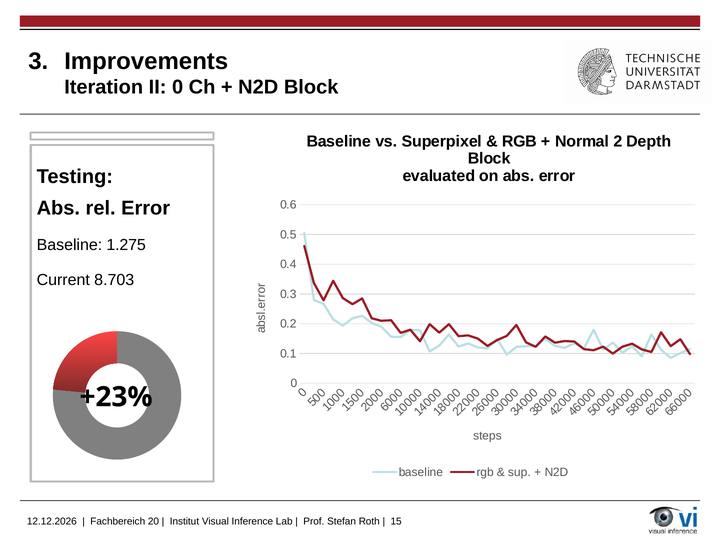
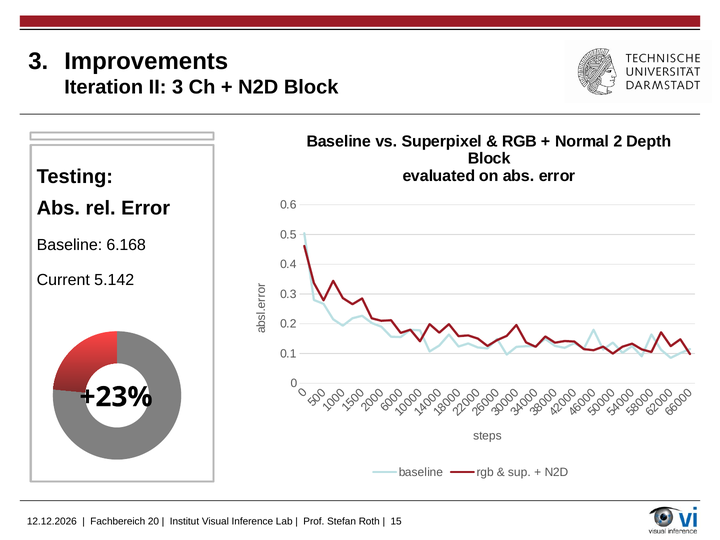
II 0: 0 -> 3 (178, 87)
1.275: 1.275 -> 6.168 (126, 245)
8.703: 8.703 -> 5.142 (114, 280)
